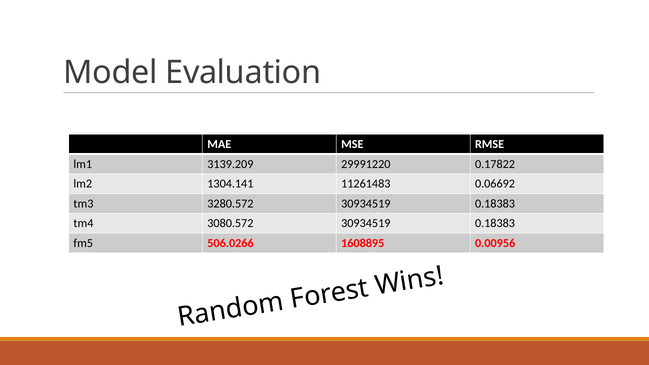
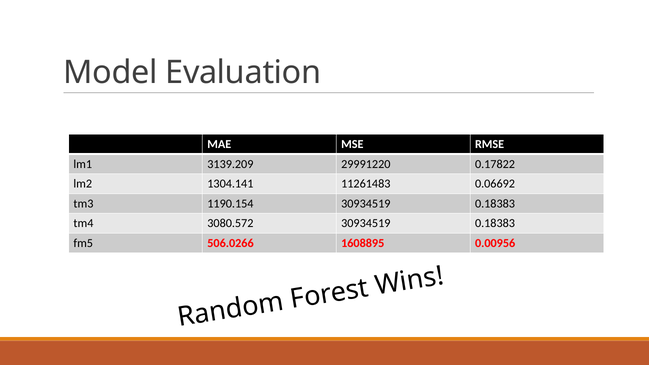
3280.572: 3280.572 -> 1190.154 (230, 204)
